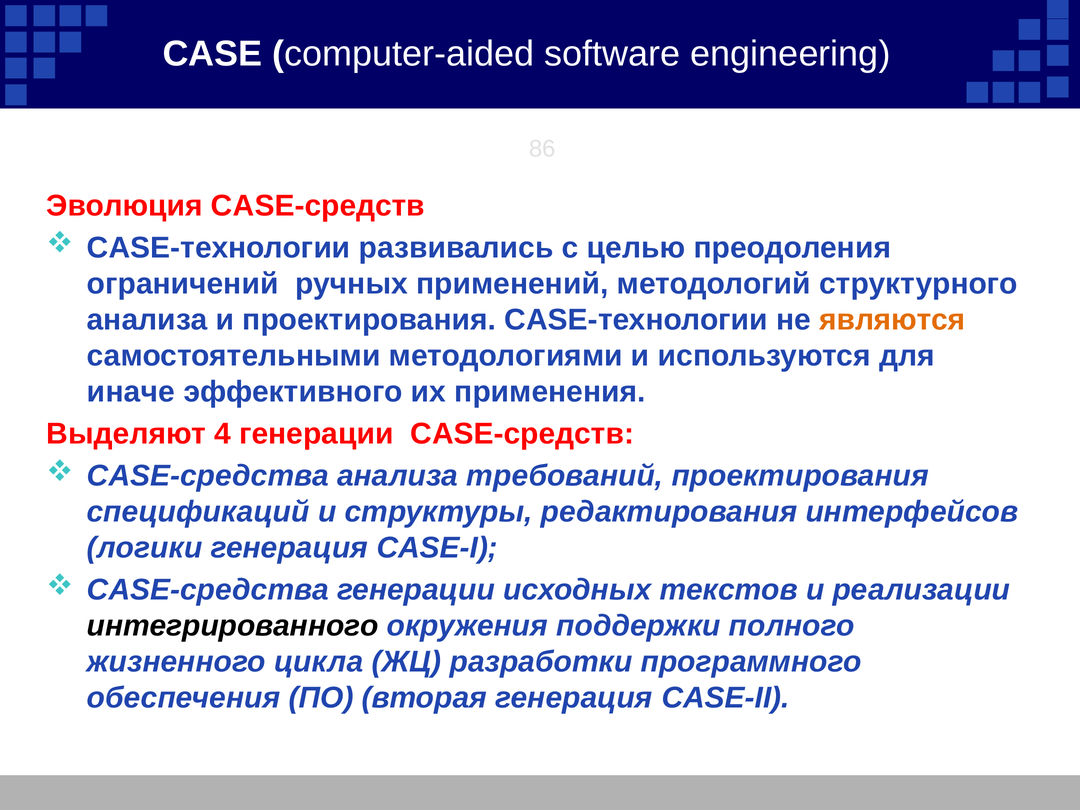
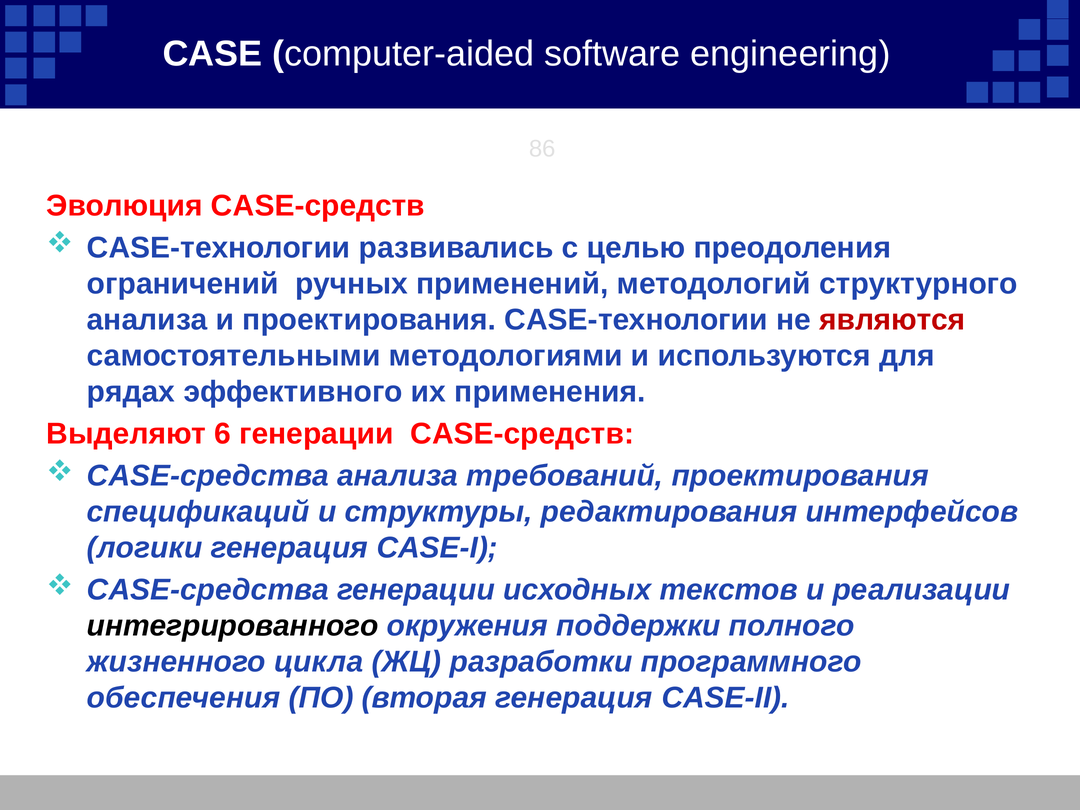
являются colour: orange -> red (892, 320)
иначе: иначе -> рядах (131, 392)
4: 4 -> 6 (222, 434)
